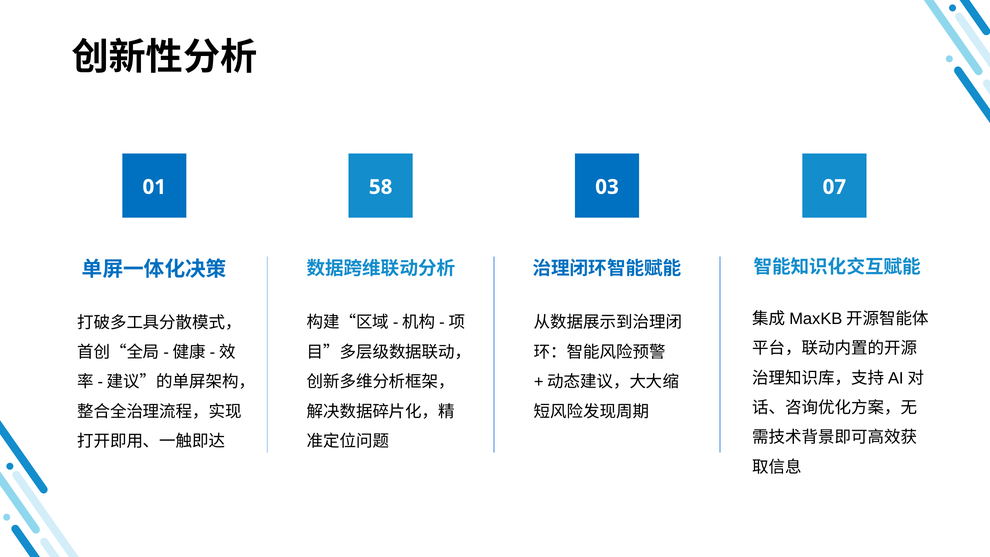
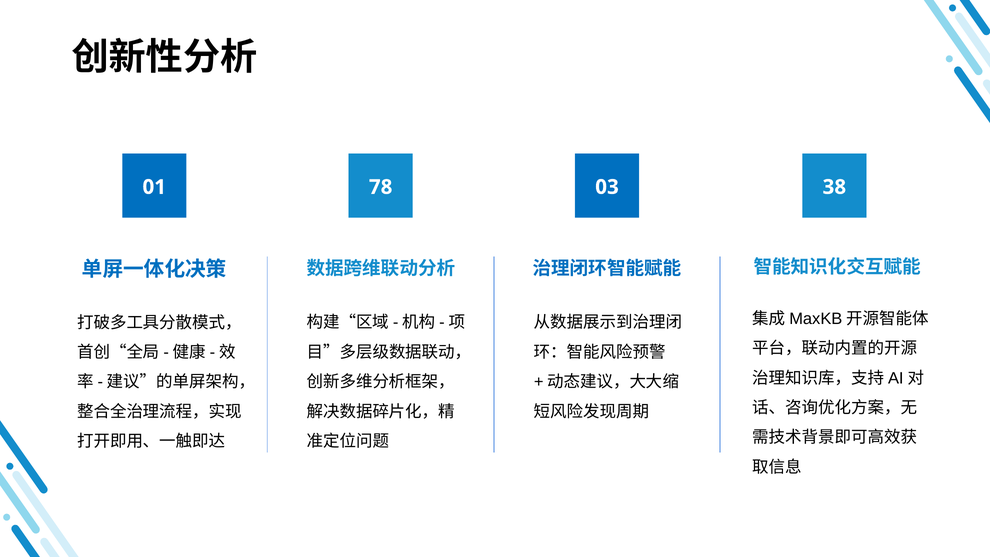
58: 58 -> 78 (381, 187)
07: 07 -> 38 (834, 187)
